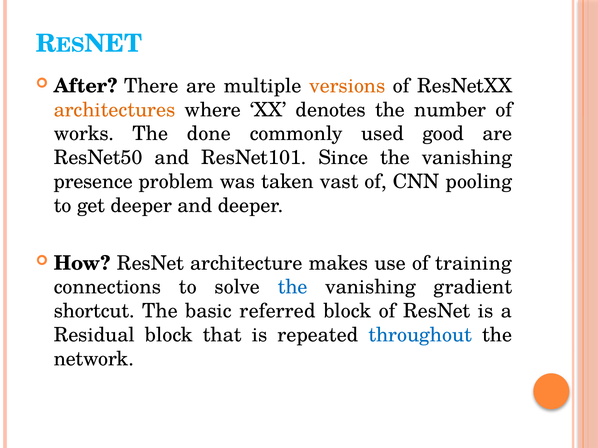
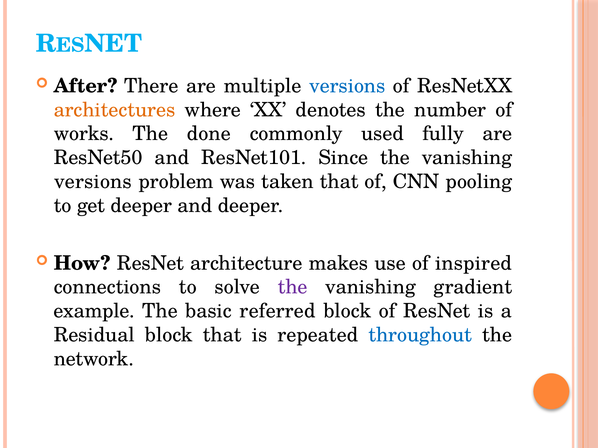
versions colour: orange -> blue (347, 86)
good: good -> fully (443, 134)
presence: presence -> versions (93, 182)
taken vast: vast -> that (339, 182)
training: training -> inspired (473, 263)
the colour: blue -> purple (293, 287)
shortcut: shortcut -> example (94, 311)
